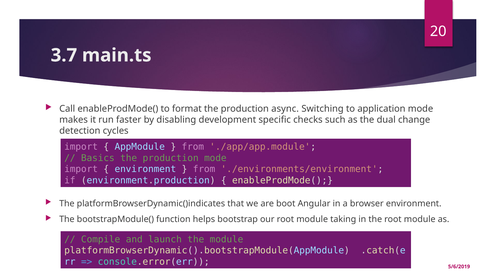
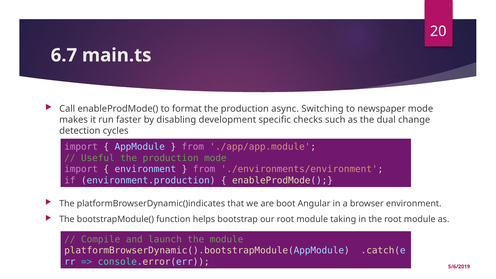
3.7: 3.7 -> 6.7 (64, 55)
application: application -> newspaper (381, 109)
Basics: Basics -> Useful (98, 158)
